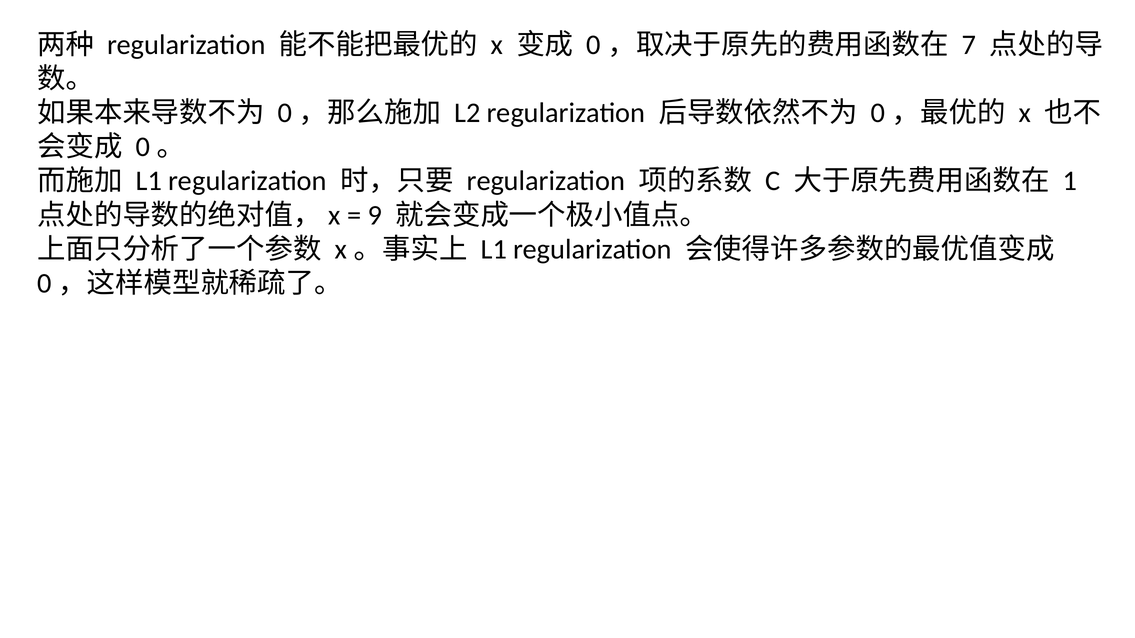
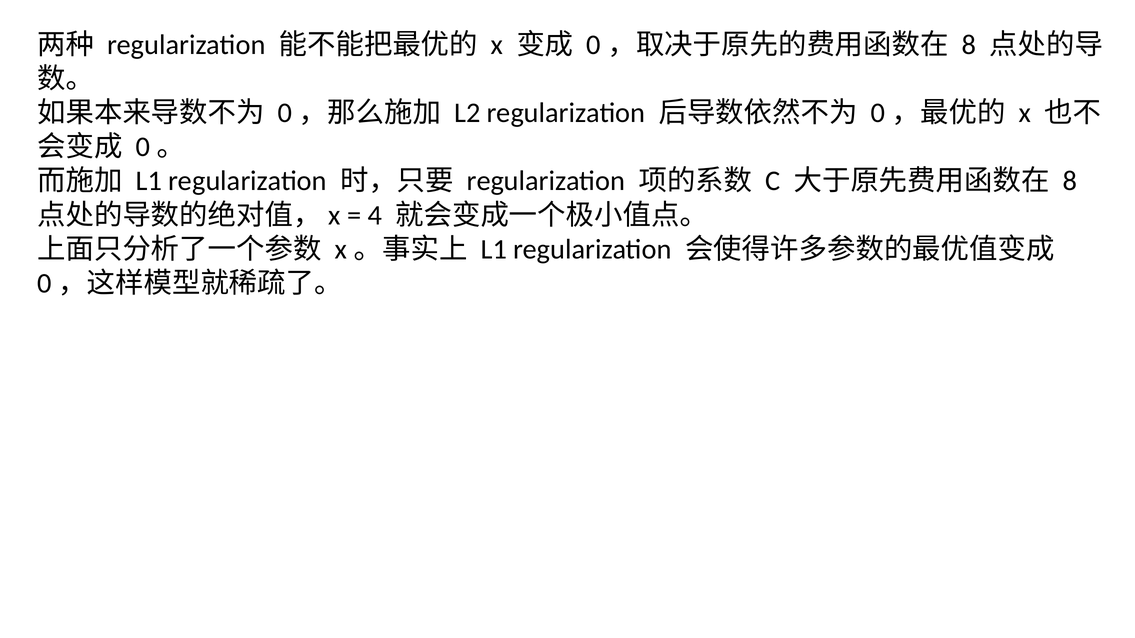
7: 7 -> 8 (969, 45)
1: 1 -> 8 (1070, 181)
9: 9 -> 4 (375, 215)
